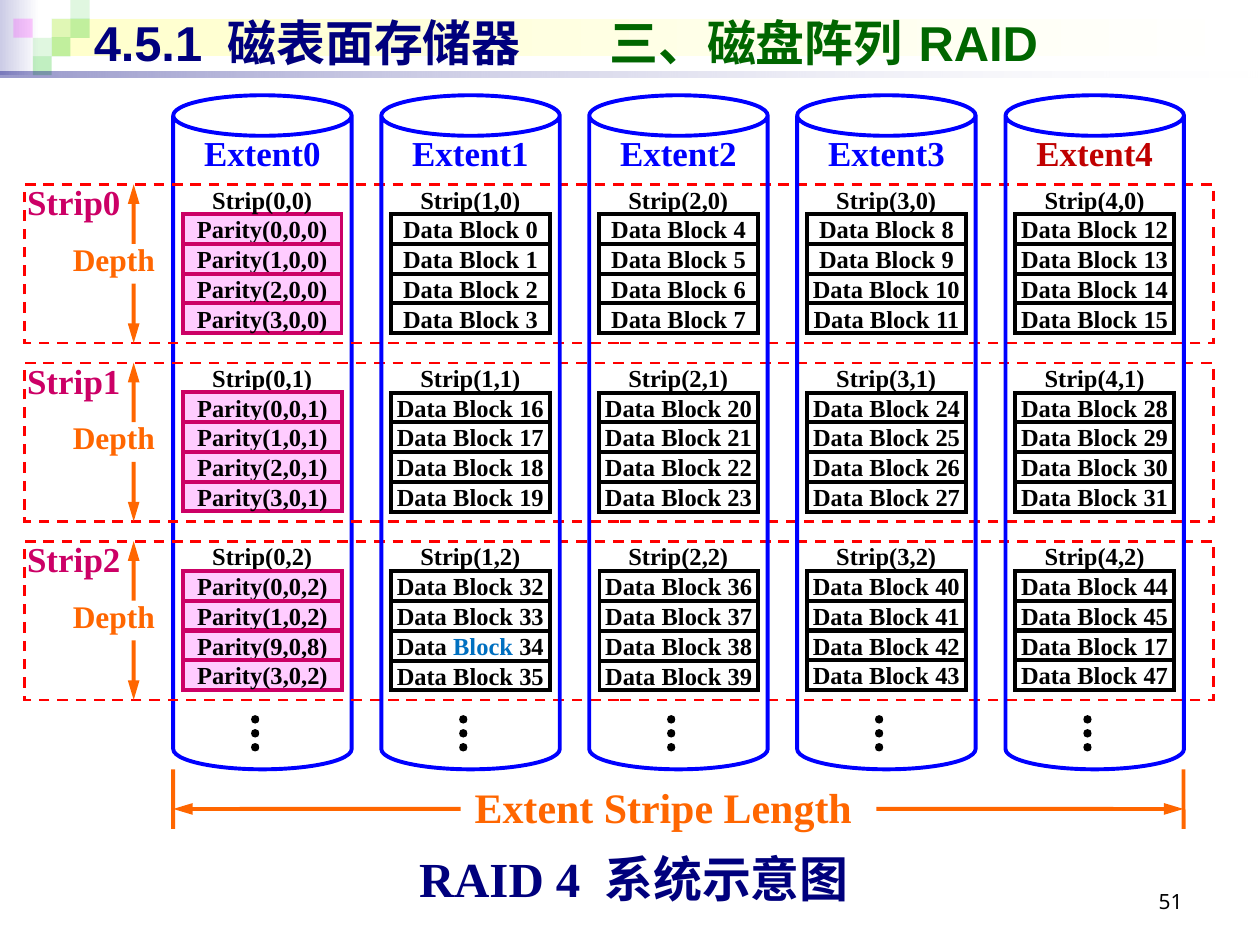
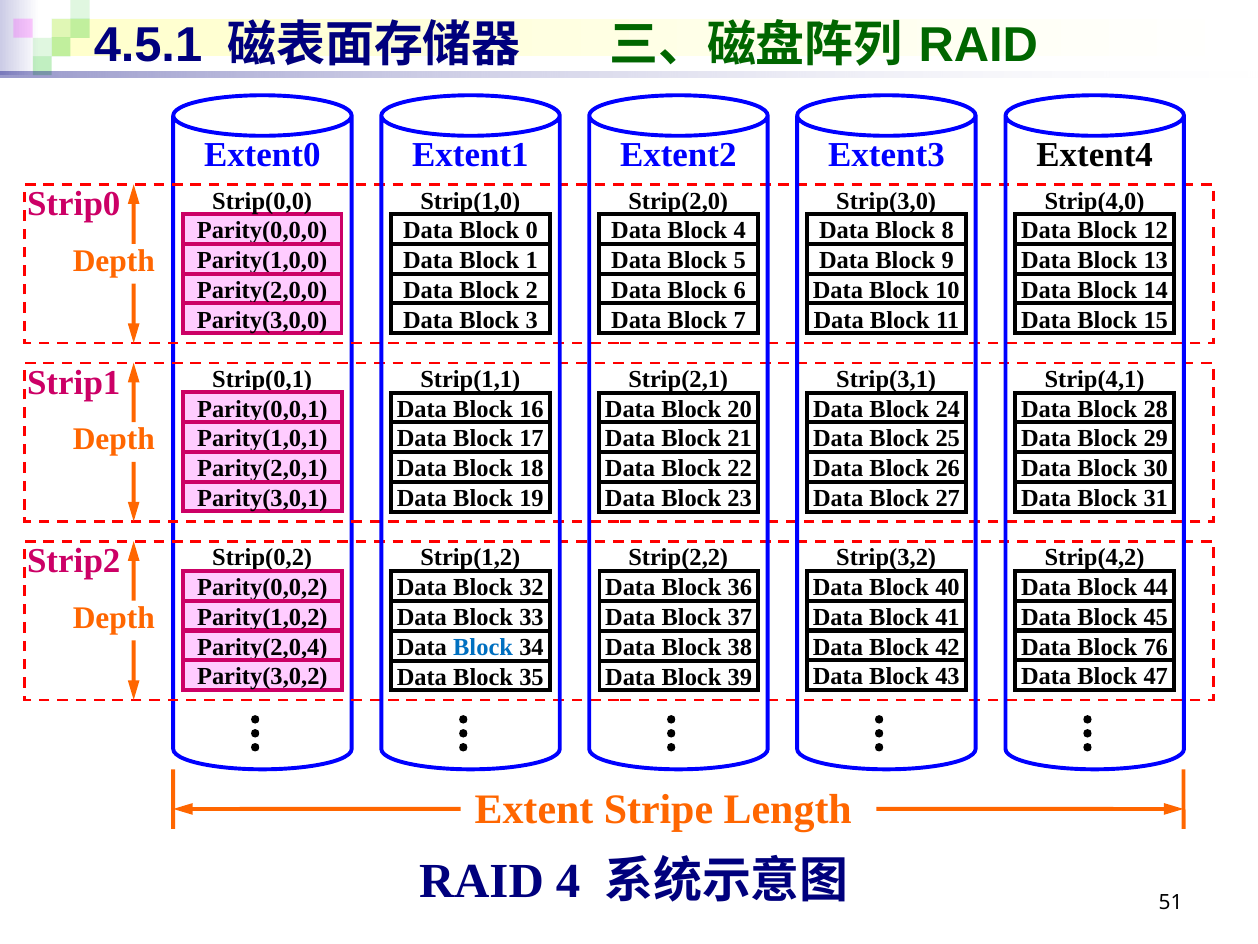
Extent4 colour: red -> black (1095, 155)
Parity(9,0,8: Parity(9,0,8 -> Parity(2,0,4 (262, 647)
17: 17 -> 76 (1156, 647)
